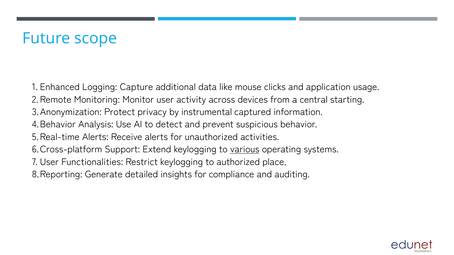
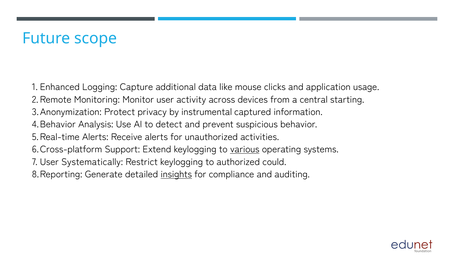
Functionalities: Functionalities -> Systematically (92, 162)
place: place -> could (274, 162)
insights underline: none -> present (176, 175)
